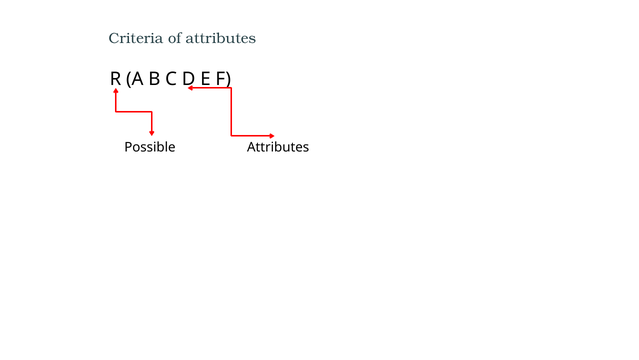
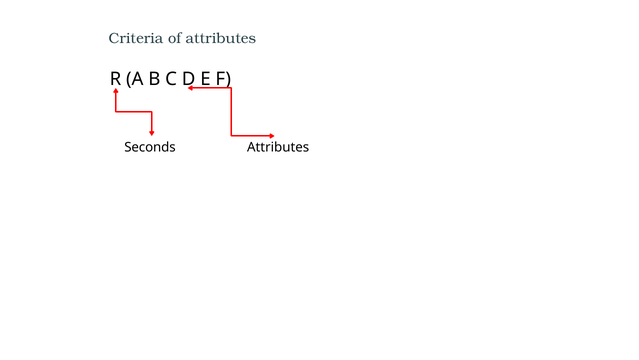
Possible: Possible -> Seconds (150, 147)
